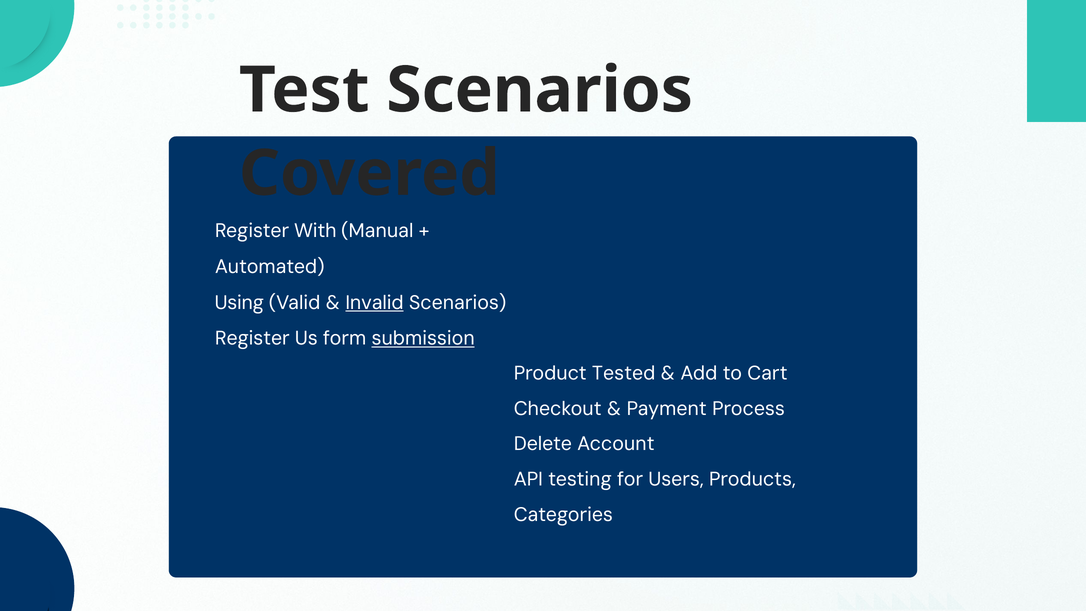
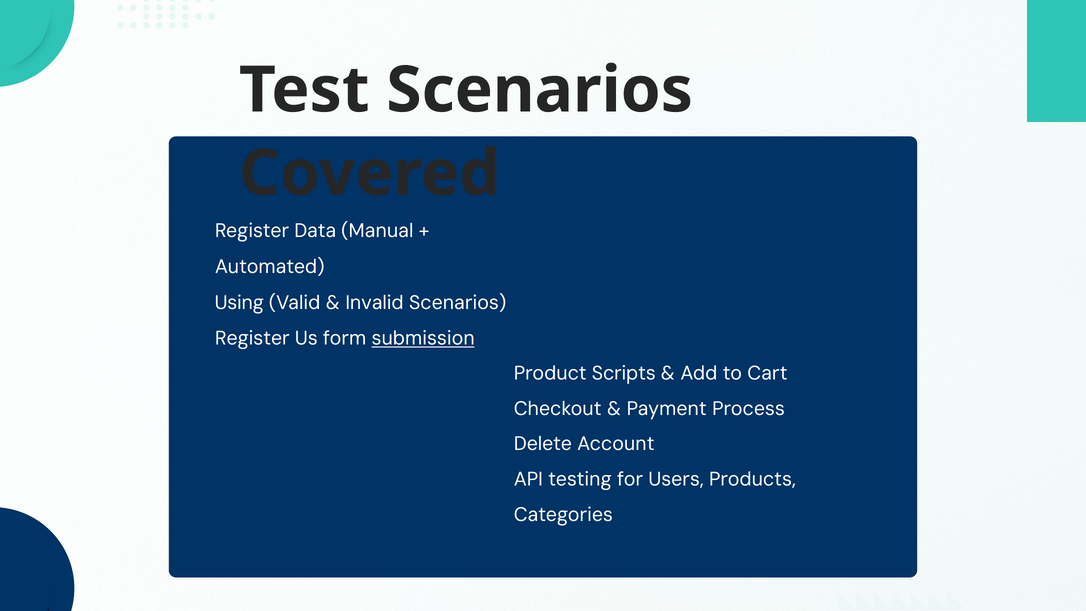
With: With -> Data (315, 231)
Invalid underline: present -> none (375, 303)
Tested: Tested -> Scripts (624, 373)
